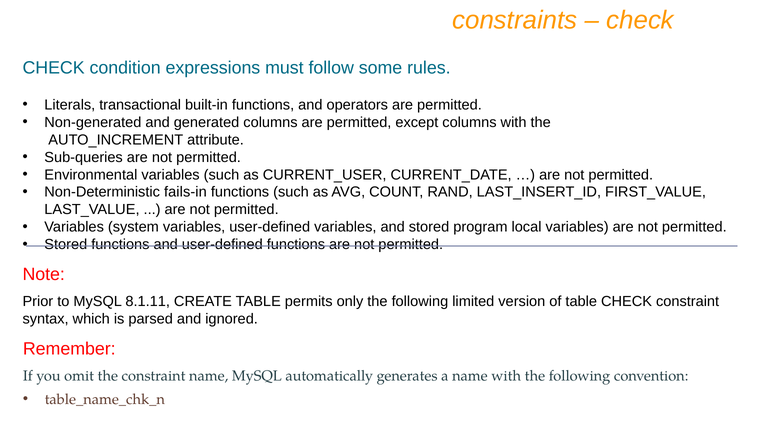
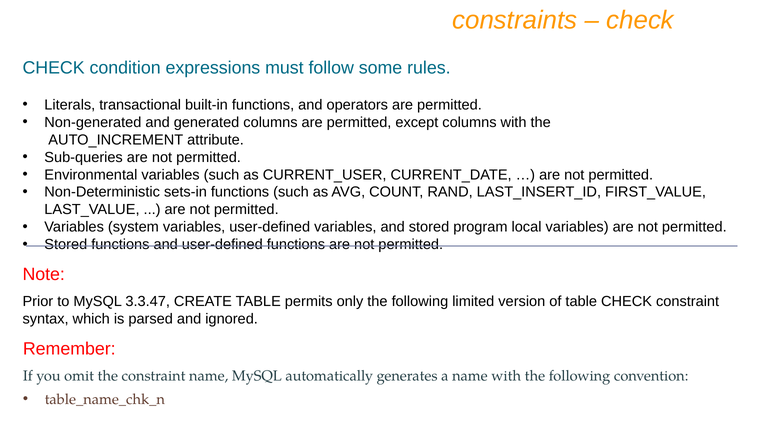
fails-in: fails-in -> sets-in (185, 192)
8.1.11: 8.1.11 -> 3.3.47 (148, 302)
